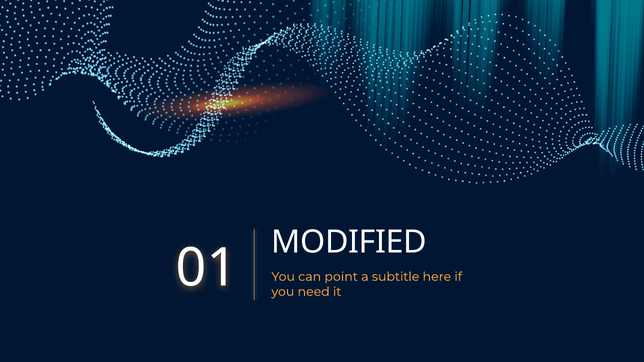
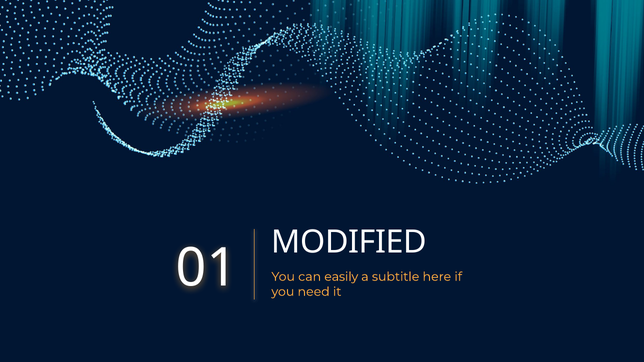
point: point -> easily (341, 277)
